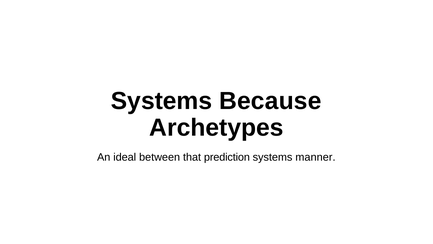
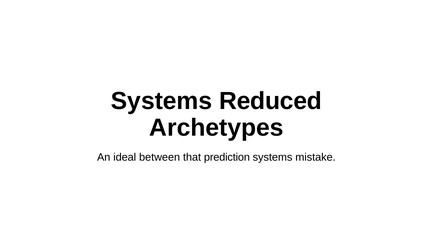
Because: Because -> Reduced (271, 101)
manner: manner -> mistake (316, 157)
